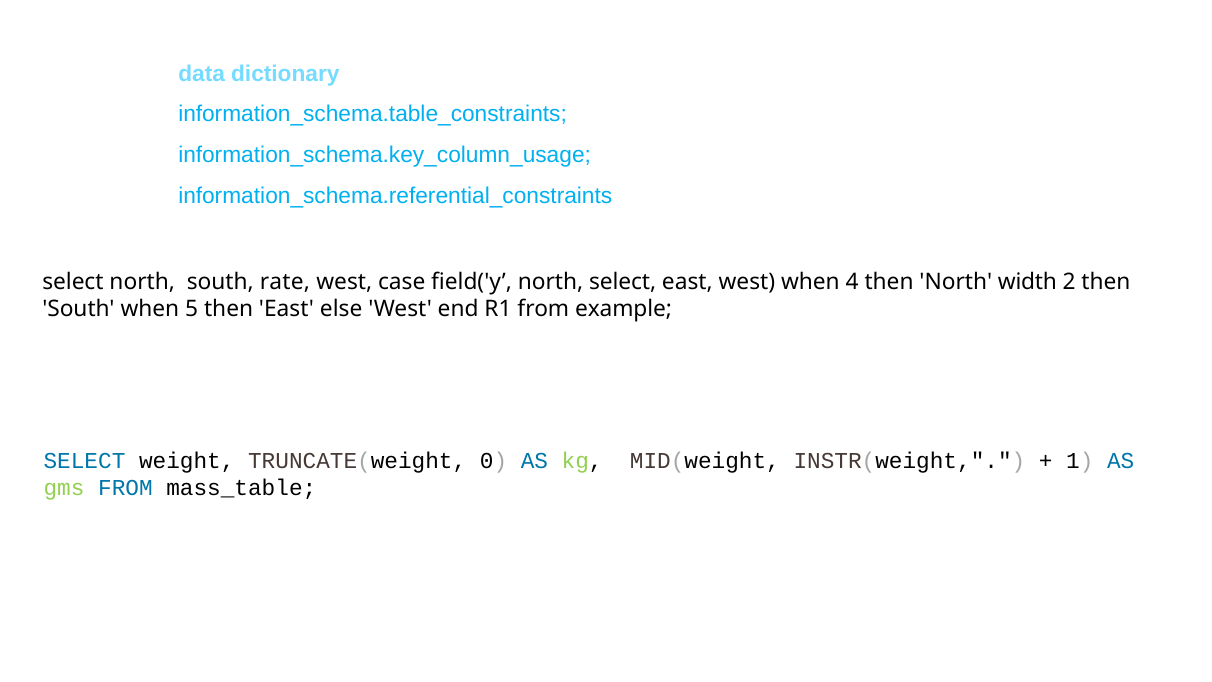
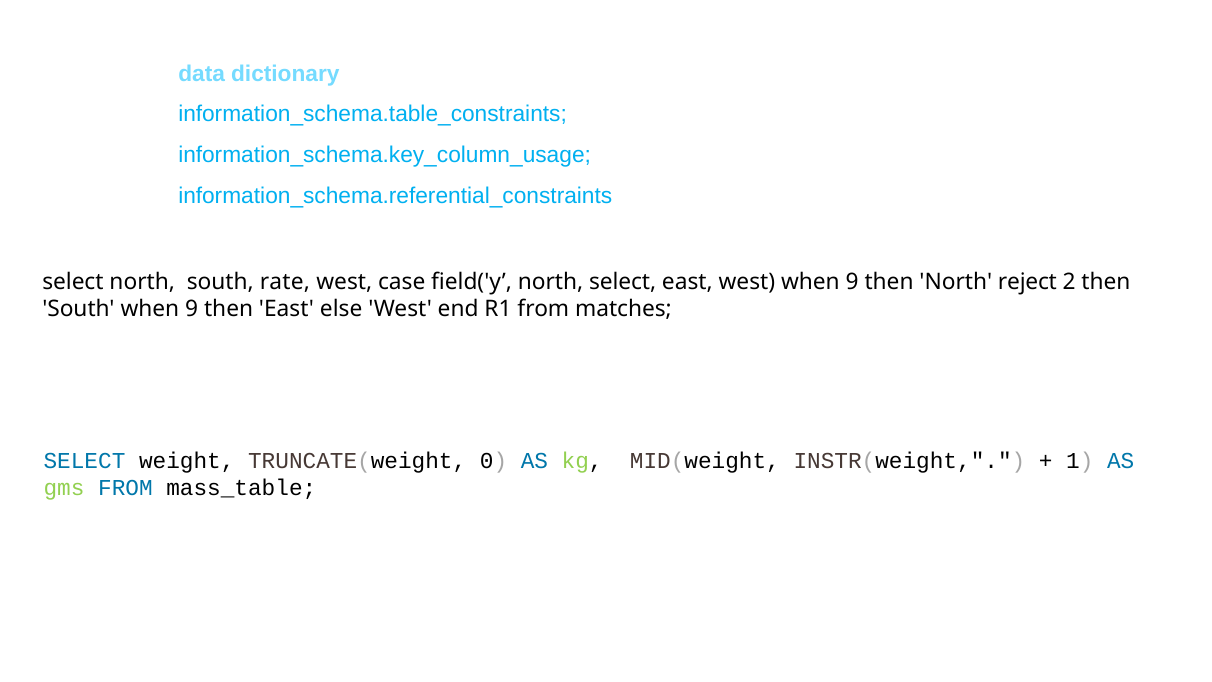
west when 4: 4 -> 9 (852, 282)
width: width -> reject (1027, 282)
South when 5: 5 -> 9 (192, 309)
example: example -> matches (623, 309)
